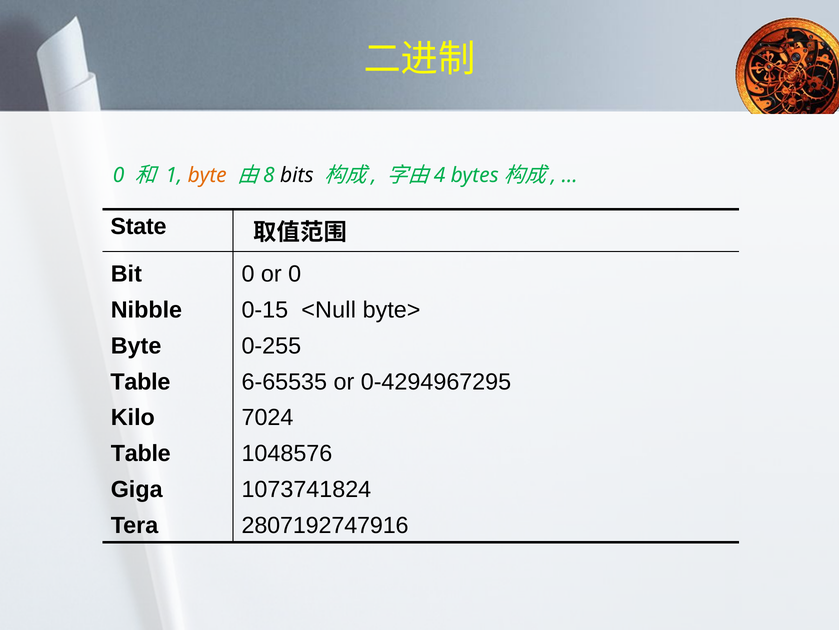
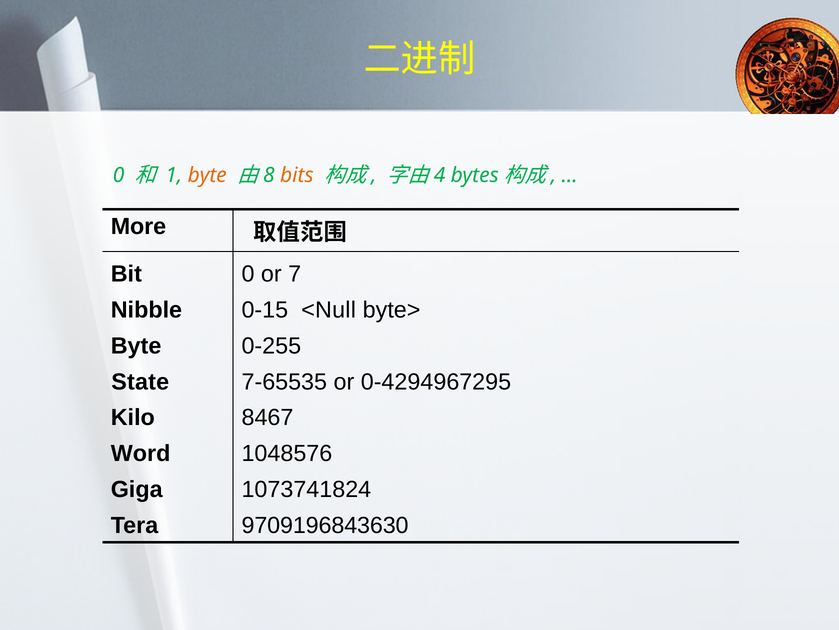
bits colour: black -> orange (297, 175)
State: State -> More (138, 226)
or 0: 0 -> 7 (295, 274)
Table: Table -> State (140, 381)
6-65535: 6-65535 -> 7-65535 (284, 381)
7024: 7024 -> 8467 (267, 417)
Table: Table -> Word (141, 453)
2807192747916: 2807192747916 -> 9709196843630 (325, 525)
